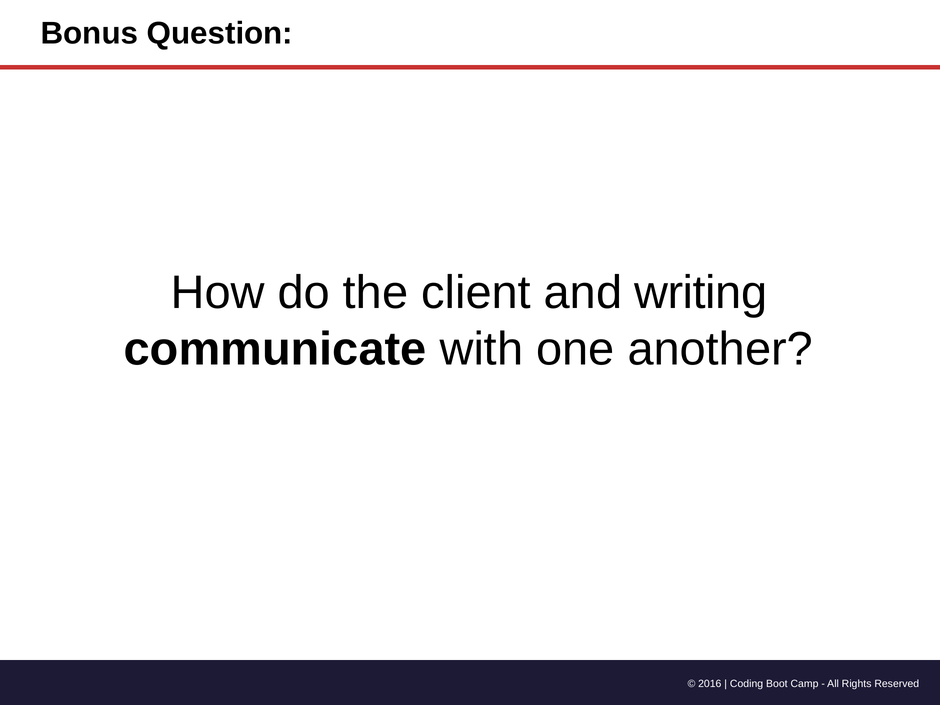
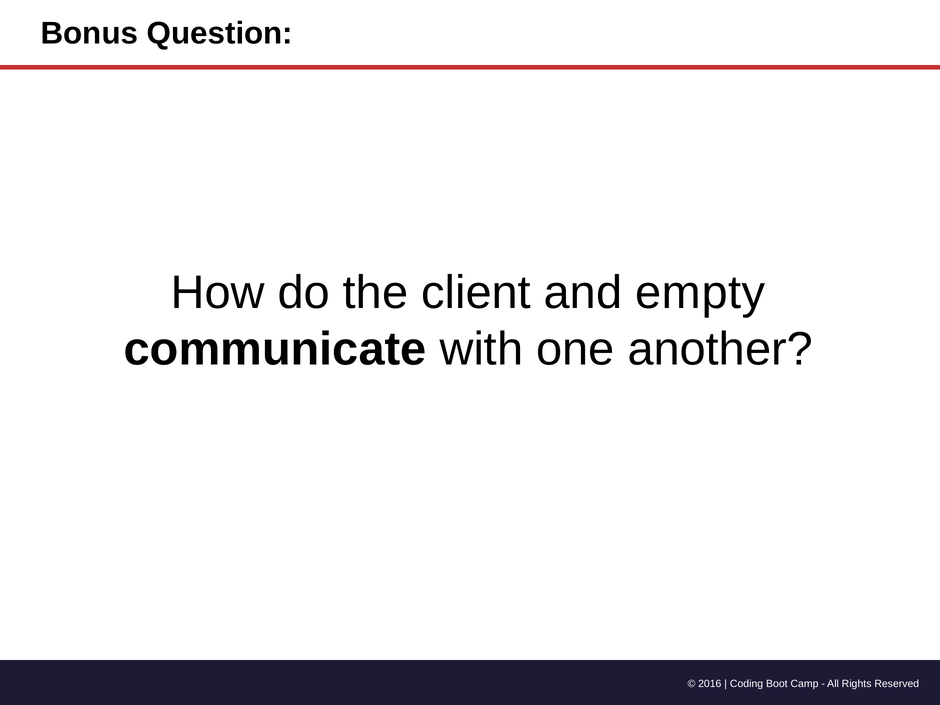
writing: writing -> empty (700, 293)
